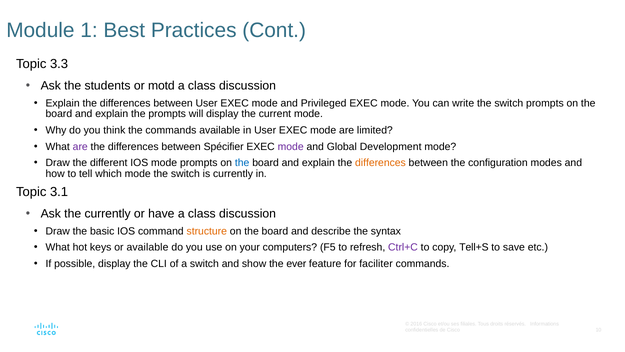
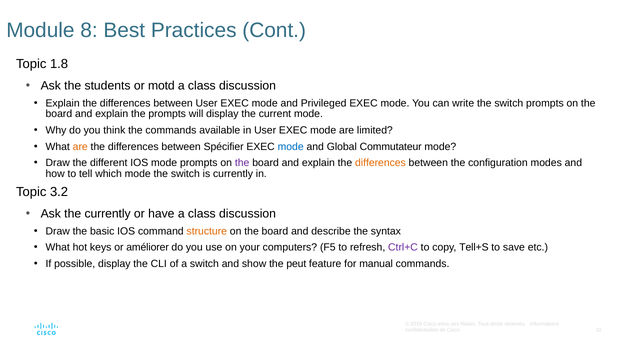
1: 1 -> 8 (89, 30)
3.3: 3.3 -> 1.8 (59, 64)
are colour: purple -> orange (80, 146)
mode colour: purple -> blue (291, 146)
Development: Development -> Commutateur (391, 146)
the colour: blue -> purple (242, 163)
3.1: 3.1 -> 3.2 (59, 192)
or available: available -> améliorer (148, 247)
ever: ever -> peut (296, 264)
faciliter: faciliter -> manual (376, 264)
